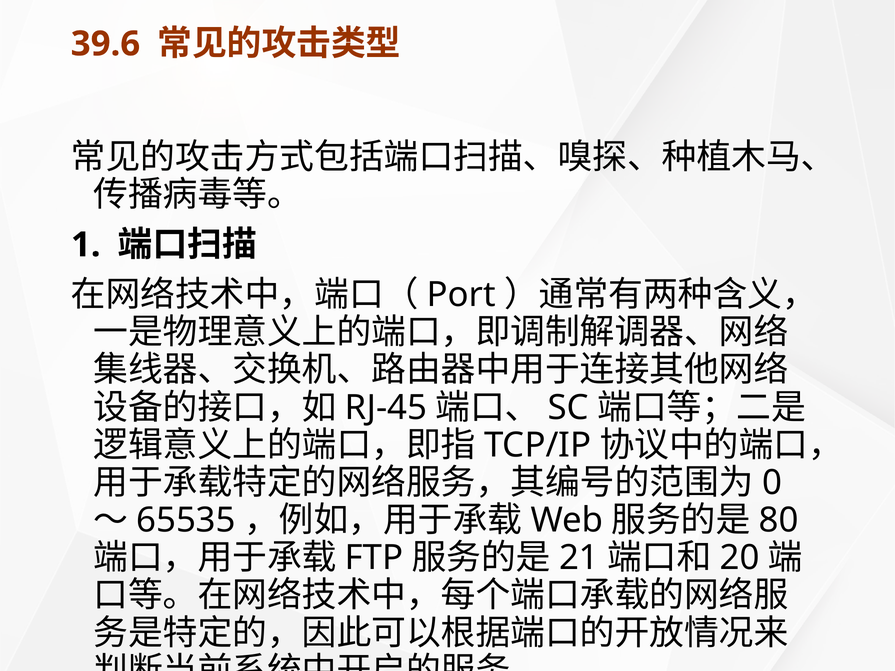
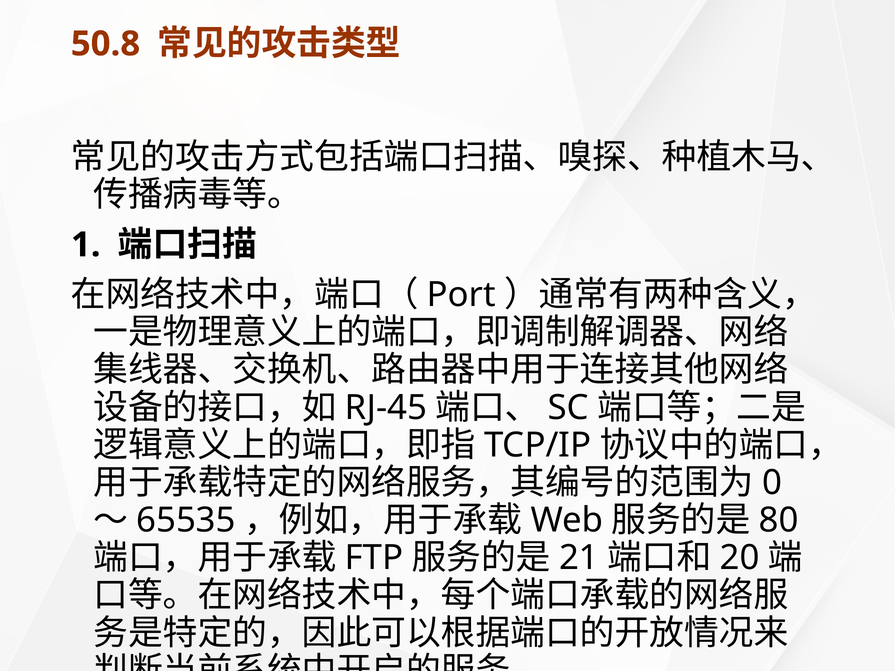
39.6: 39.6 -> 50.8 (105, 44)
